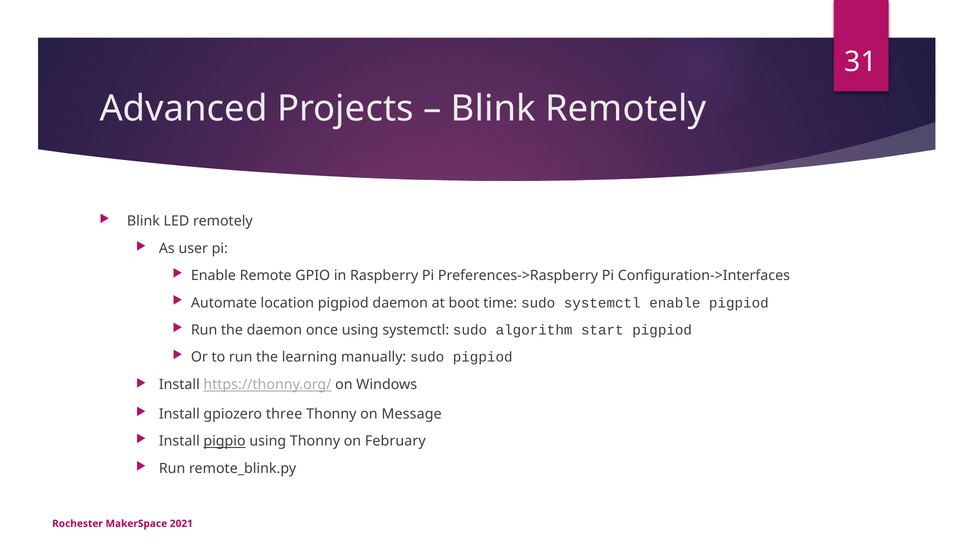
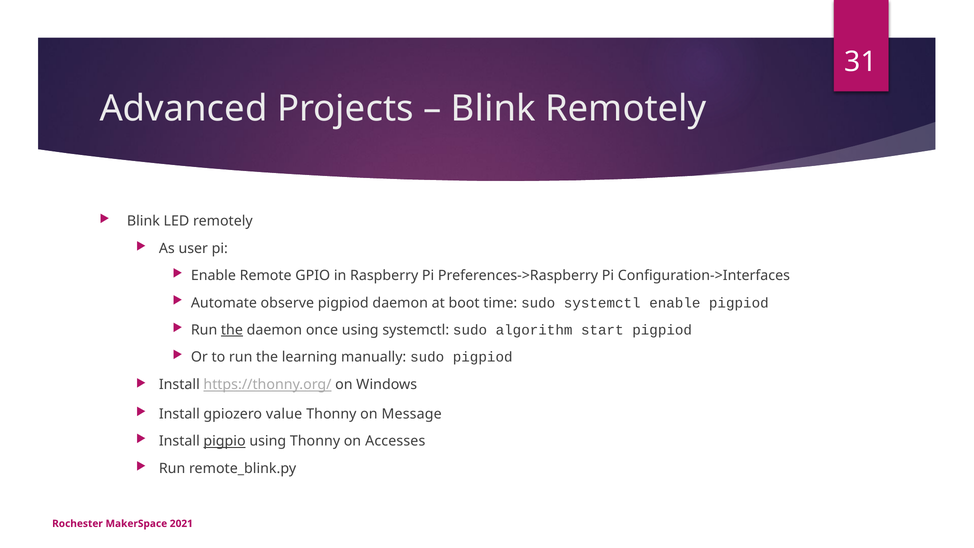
location: location -> observe (287, 303)
the underline: none -> present (232, 330)
three: three -> value (284, 414)
February: February -> Accesses (395, 441)
